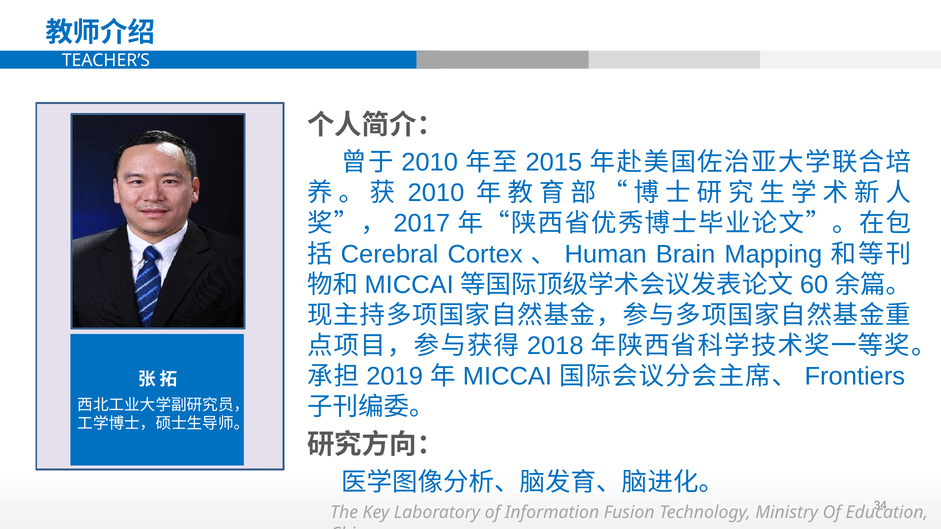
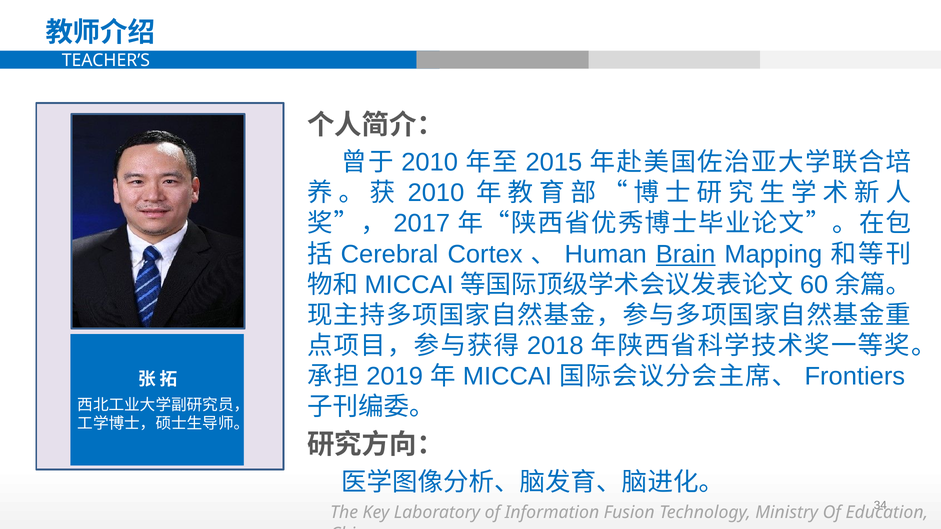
Brain underline: none -> present (686, 254)
